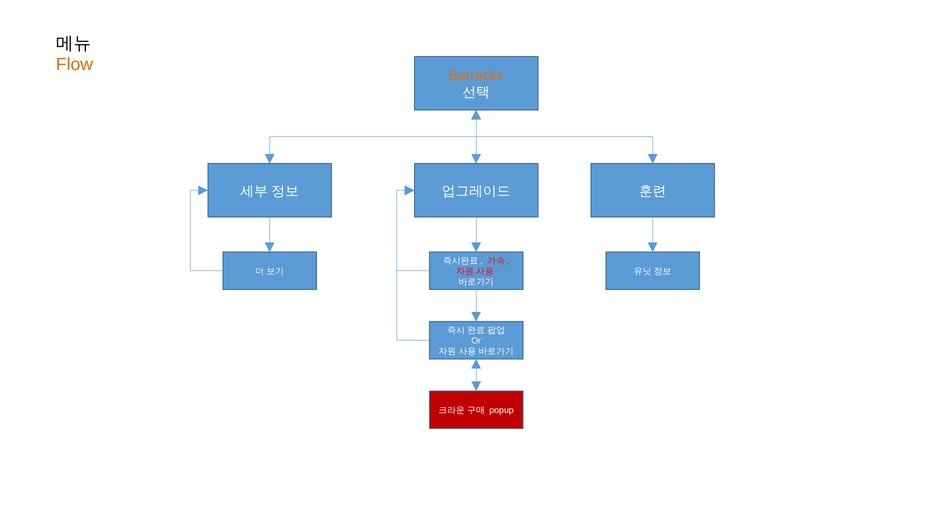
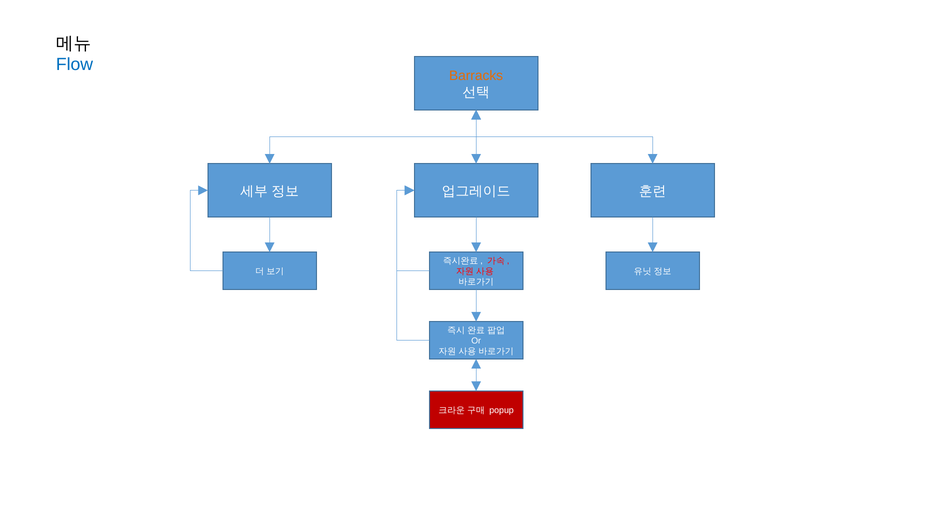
Flow colour: orange -> blue (74, 65)
